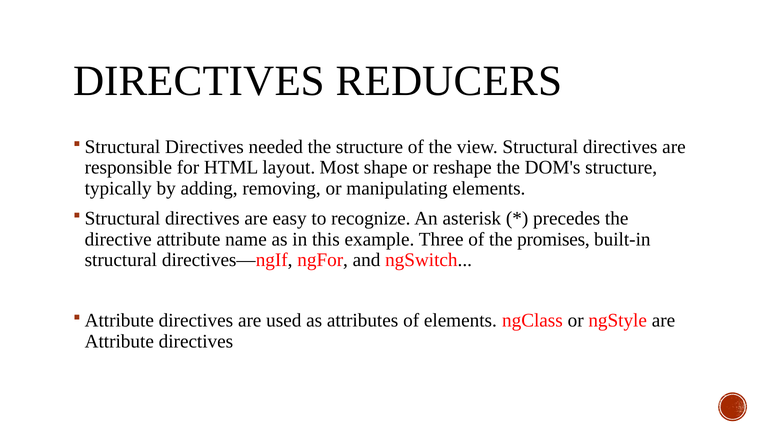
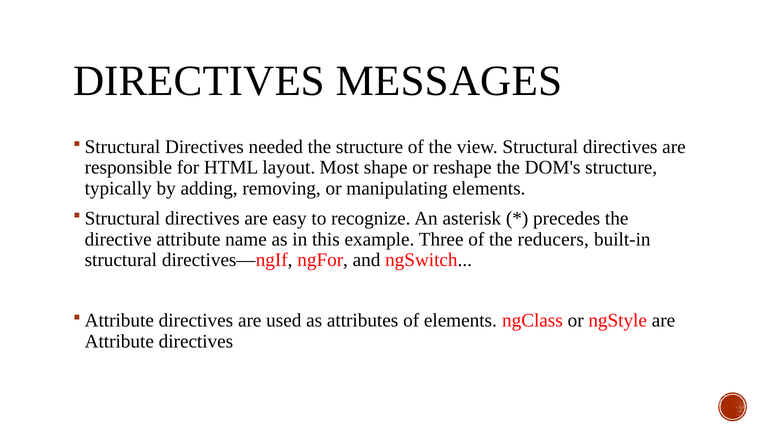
REDUCERS: REDUCERS -> MESSAGES (449, 81)
promises: promises -> reducers (553, 239)
